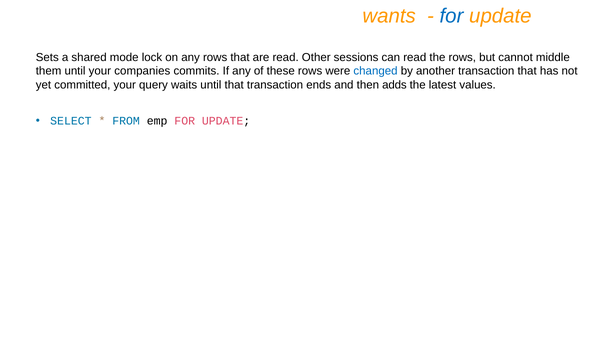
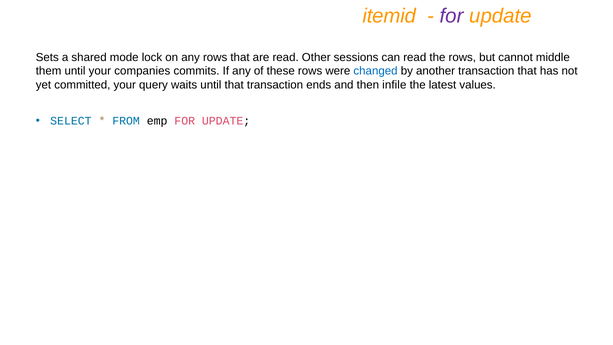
wants: wants -> itemid (389, 16)
for colour: blue -> purple (451, 16)
adds: adds -> infile (394, 85)
